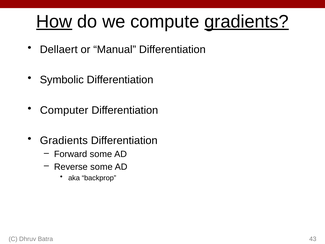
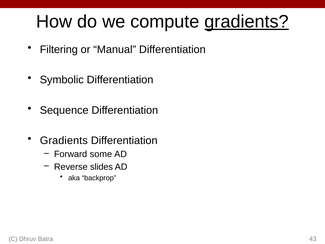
How underline: present -> none (54, 22)
Dellaert: Dellaert -> Filtering (59, 50)
Computer: Computer -> Sequence (64, 110)
Reverse some: some -> slides (102, 167)
